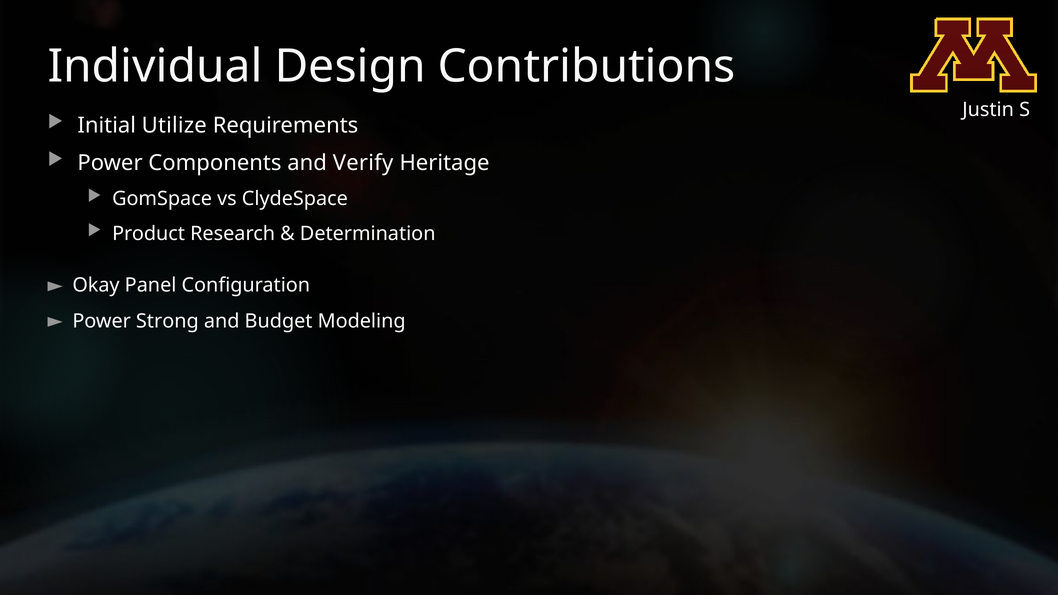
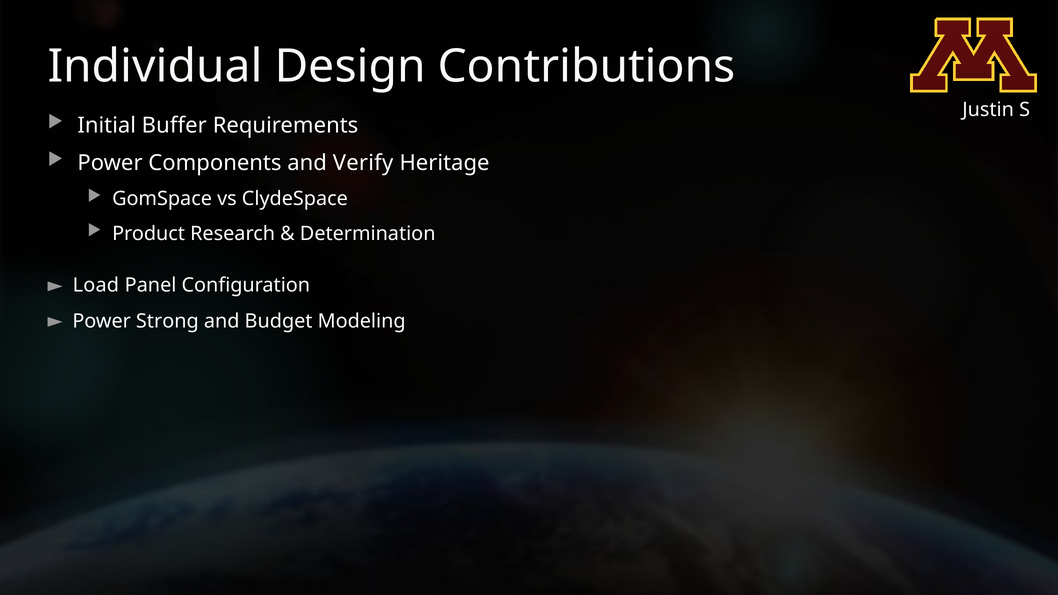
Utilize: Utilize -> Buffer (174, 125)
Okay: Okay -> Load (96, 285)
